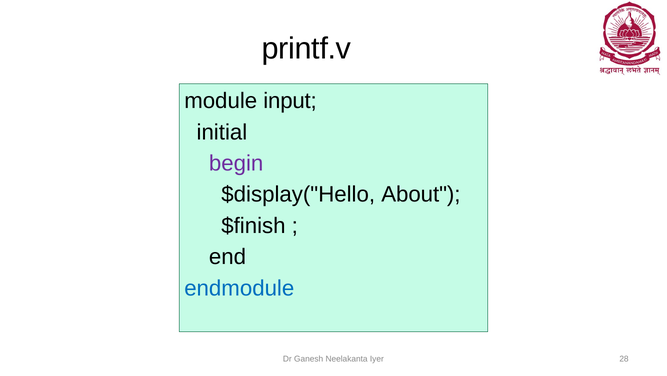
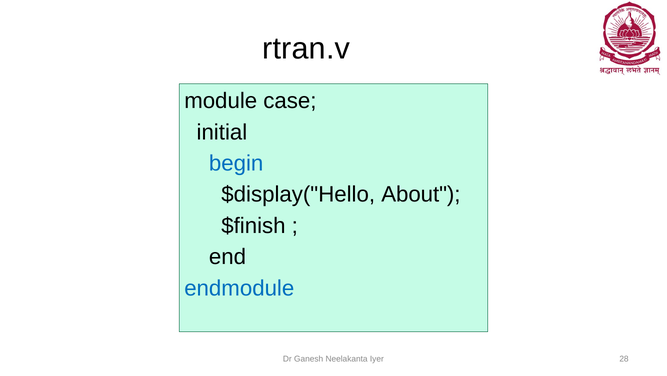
printf.v: printf.v -> rtran.v (306, 48)
input: input -> case (290, 101)
begin colour: purple -> blue (236, 163)
